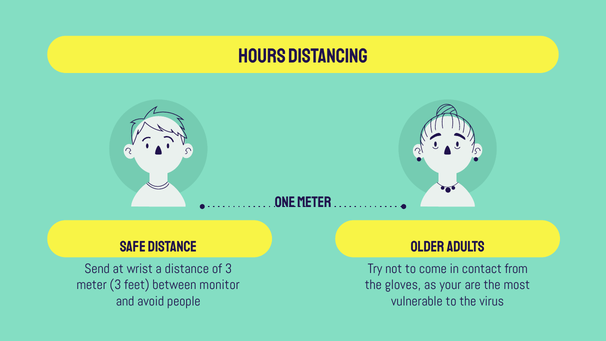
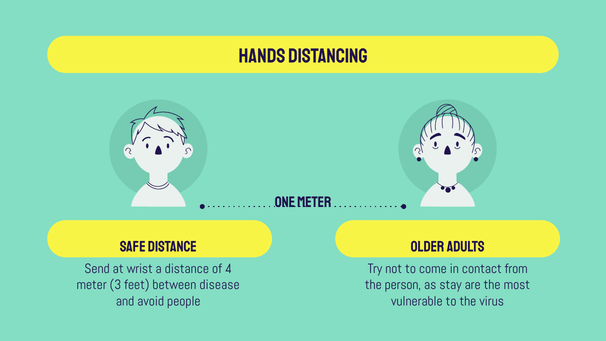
HOURS: HOURS -> HANDS (262, 56)
of 3: 3 -> 4 (229, 269)
monitor: monitor -> disease (220, 285)
gloves: gloves -> person (403, 285)
your: your -> stay (451, 285)
